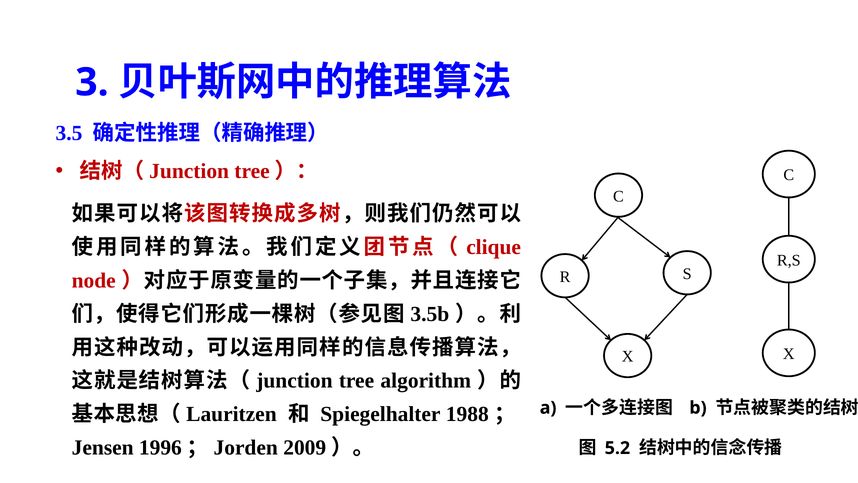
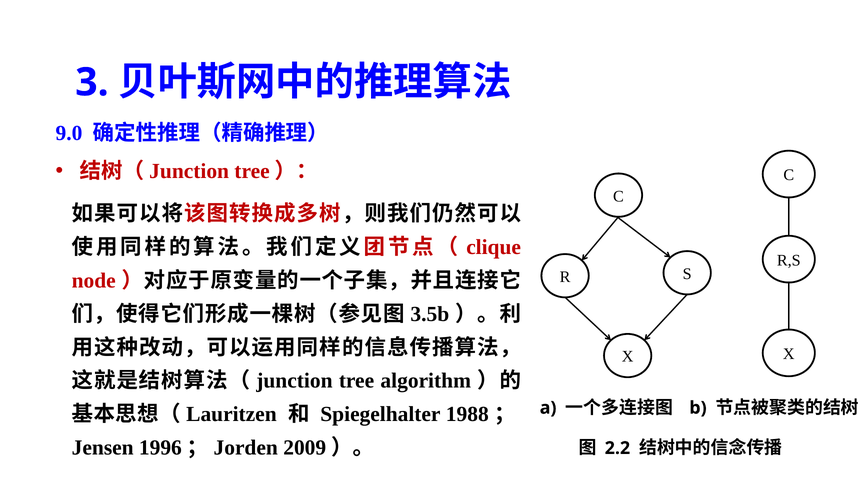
3.5: 3.5 -> 9.0 (69, 133)
5.2: 5.2 -> 2.2 (617, 448)
